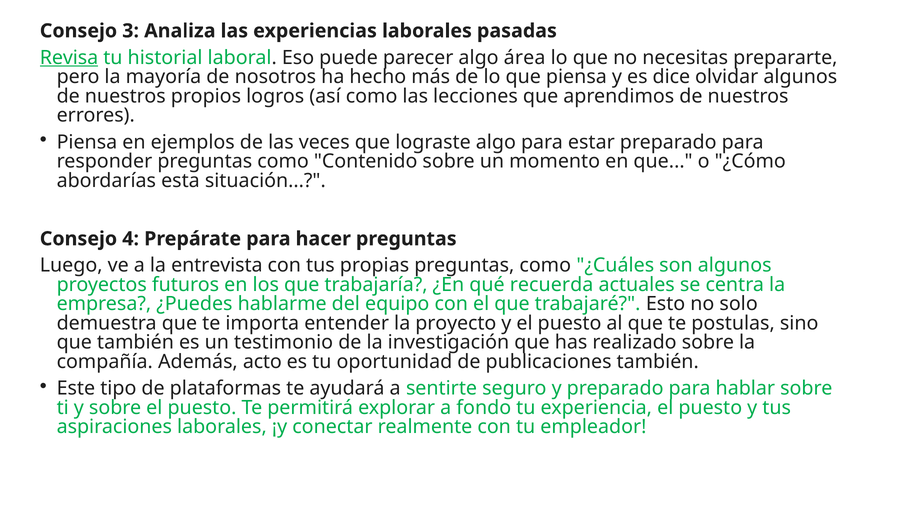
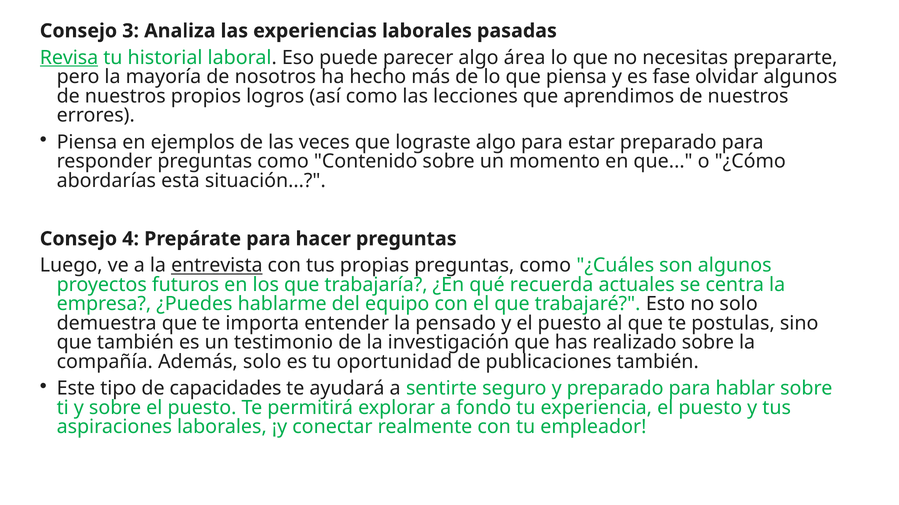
dice: dice -> fase (671, 77)
entrevista underline: none -> present (217, 266)
proyecto: proyecto -> pensado (456, 324)
Además acto: acto -> solo (262, 362)
plataformas: plataformas -> capacidades (226, 389)
